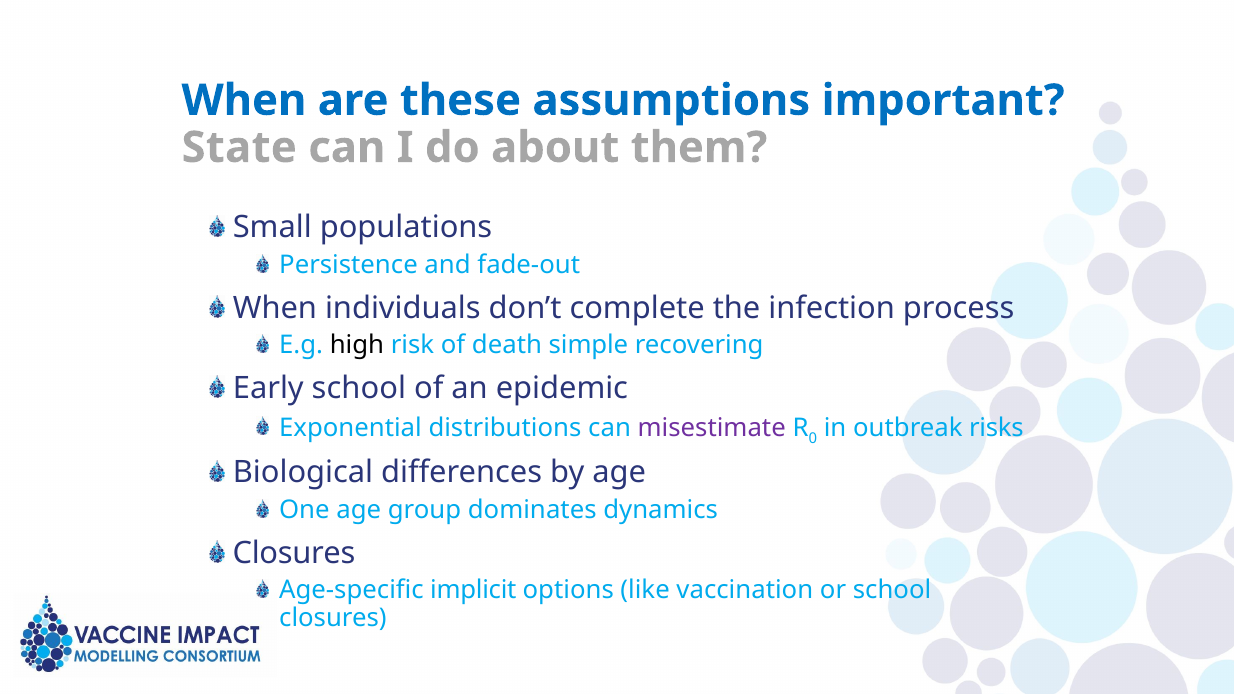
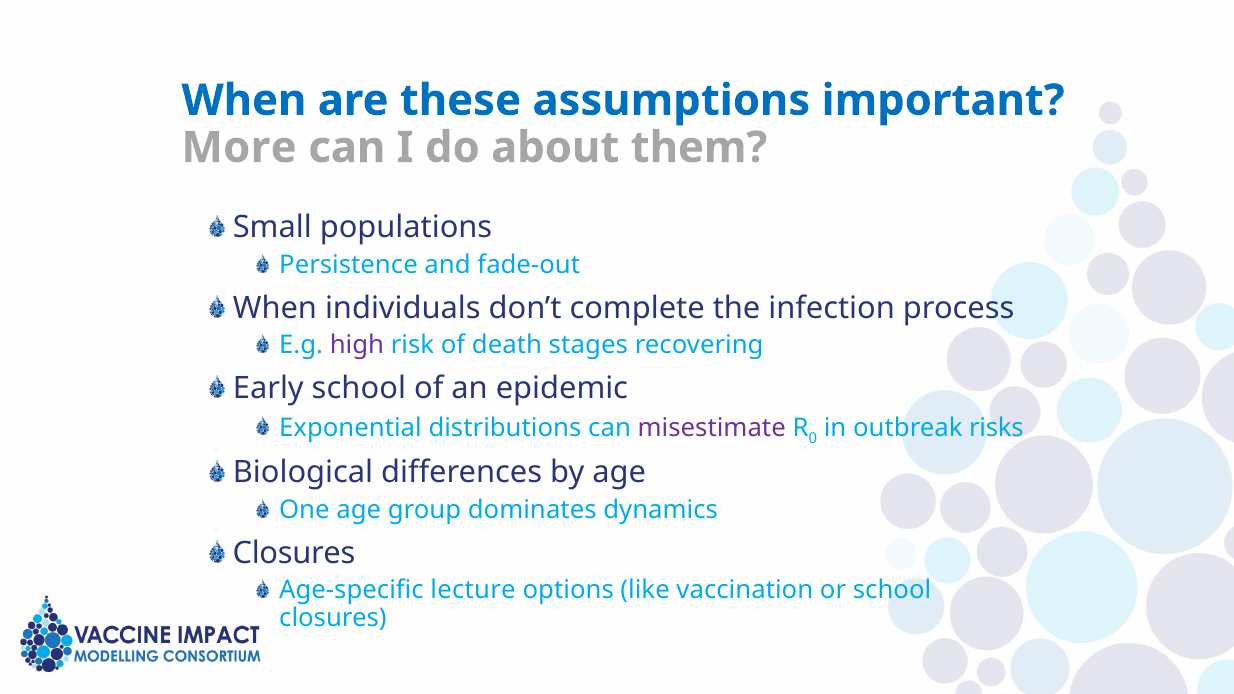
State: State -> More (239, 148)
high colour: black -> purple (357, 345)
simple: simple -> stages (588, 345)
implicit: implicit -> lecture (473, 590)
